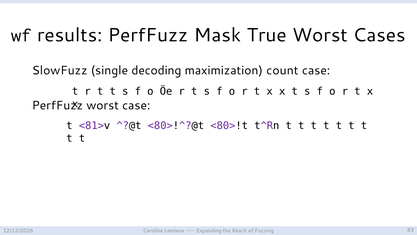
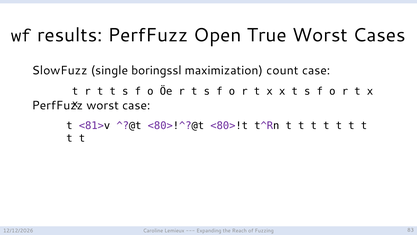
Mask: Mask -> Open (218, 35)
decoding: decoding -> boringssl (156, 70)
